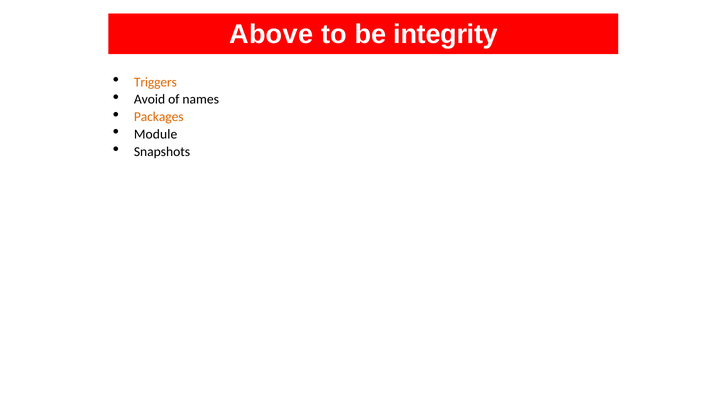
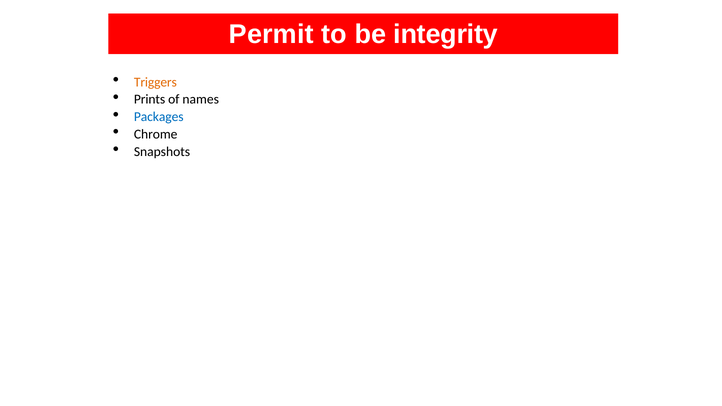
Above: Above -> Permit (271, 34)
Avoid: Avoid -> Prints (150, 99)
Packages colour: orange -> blue (159, 117)
Module: Module -> Chrome (156, 134)
